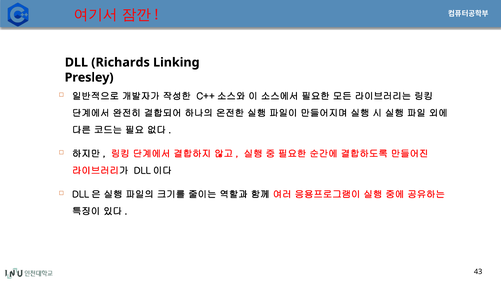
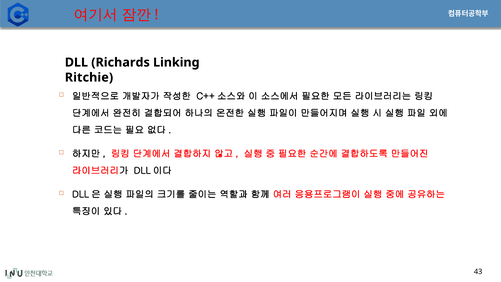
Presley: Presley -> Ritchie (89, 77)
